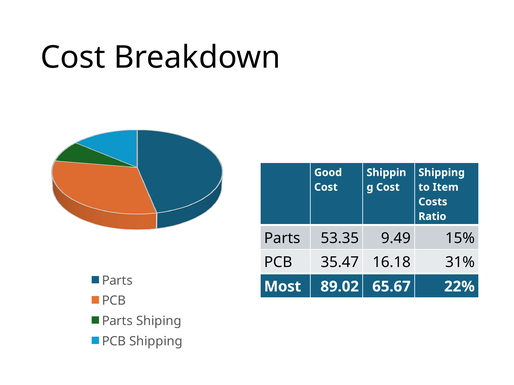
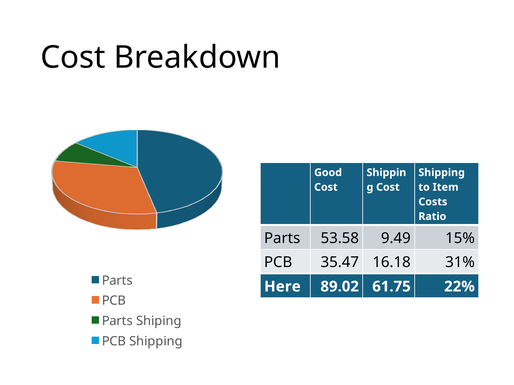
53.35: 53.35 -> 53.58 (340, 238)
Most: Most -> Here (282, 287)
65.67: 65.67 -> 61.75 (391, 287)
